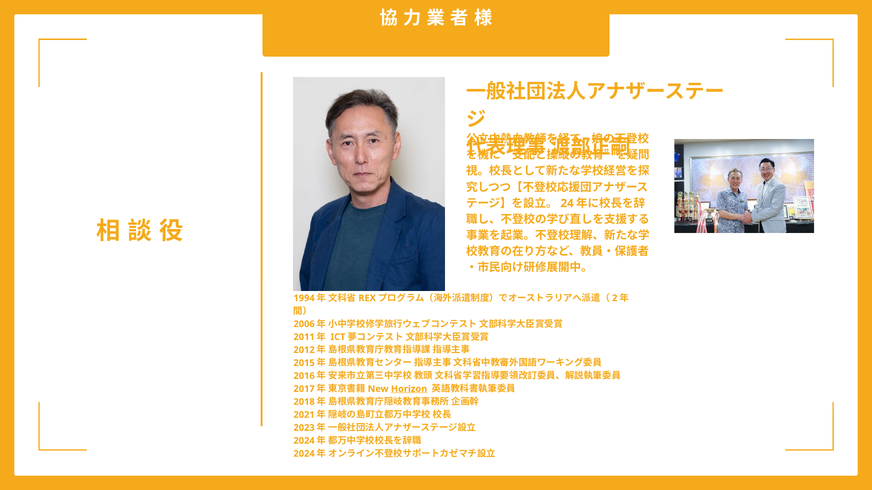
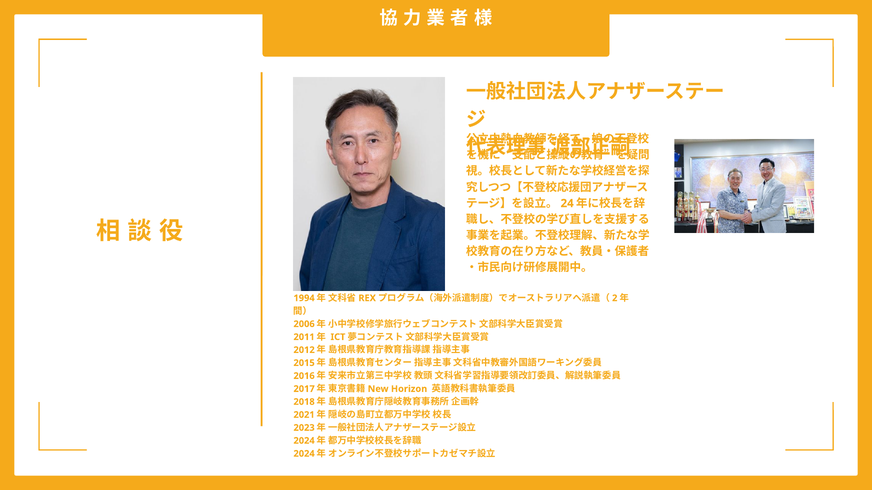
Horizon underline: present -> none (409, 389)
